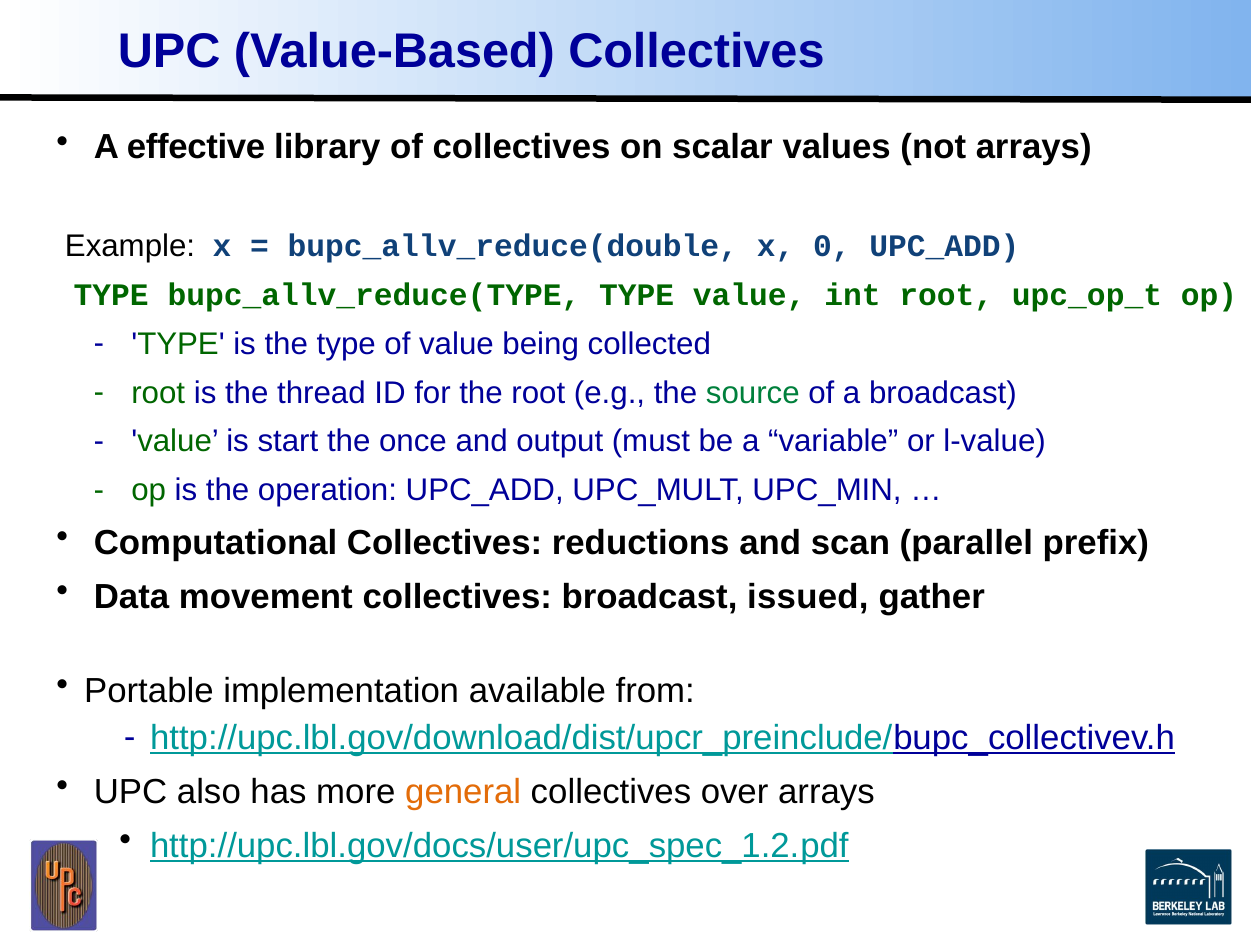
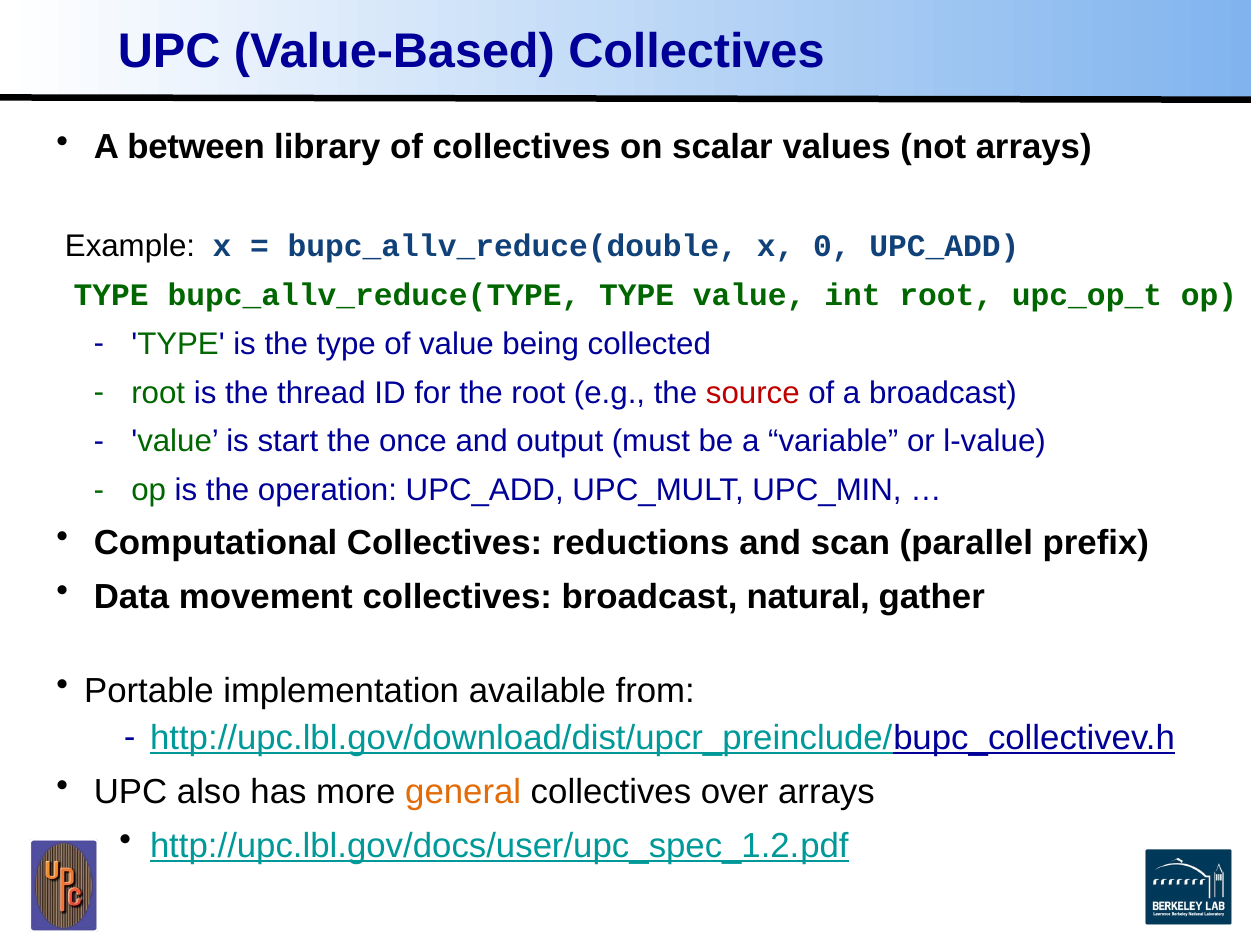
effective: effective -> between (196, 147)
source colour: green -> red (753, 393)
issued: issued -> natural (808, 597)
